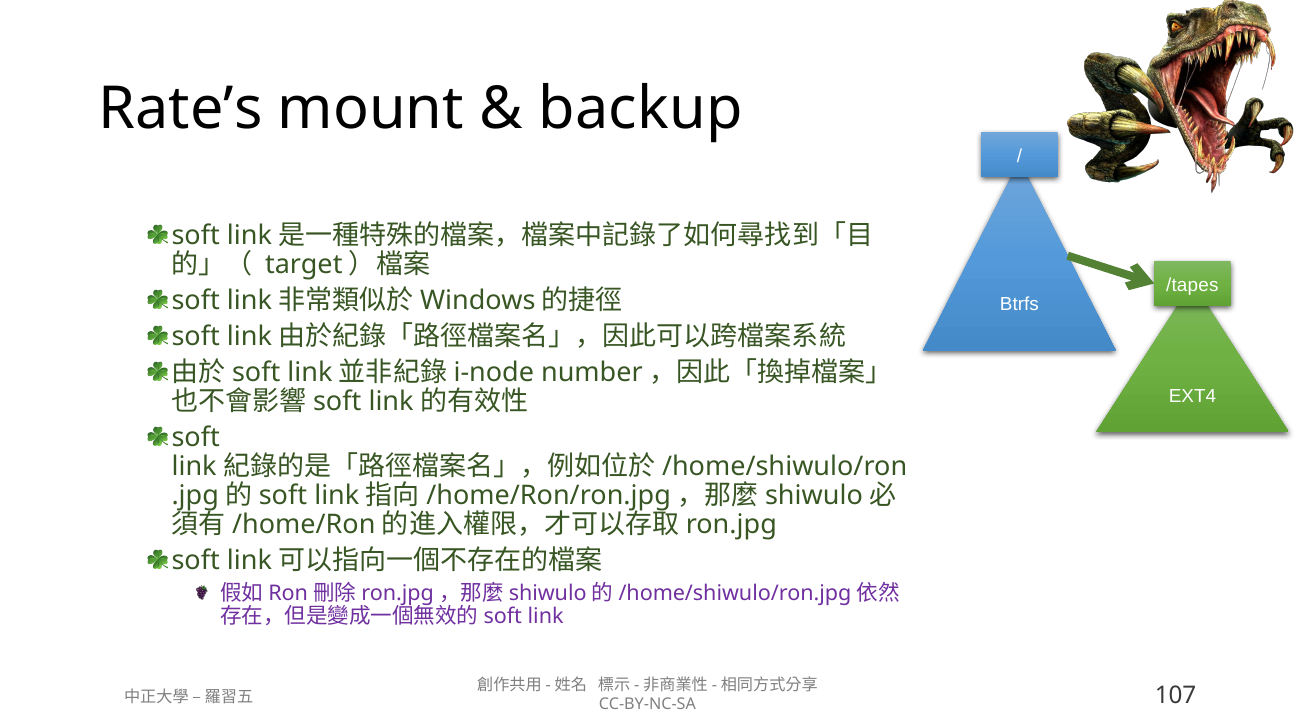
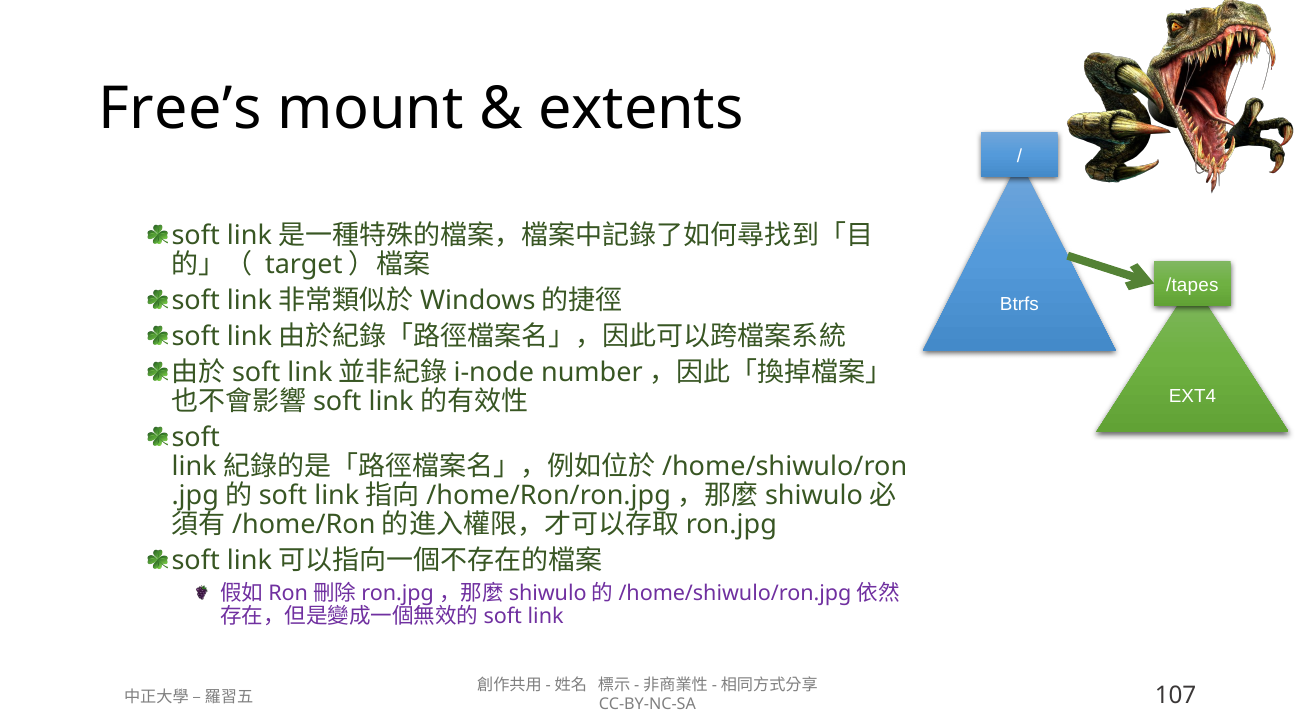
Rate’s: Rate’s -> Free’s (180, 109)
backup: backup -> extents (641, 109)
